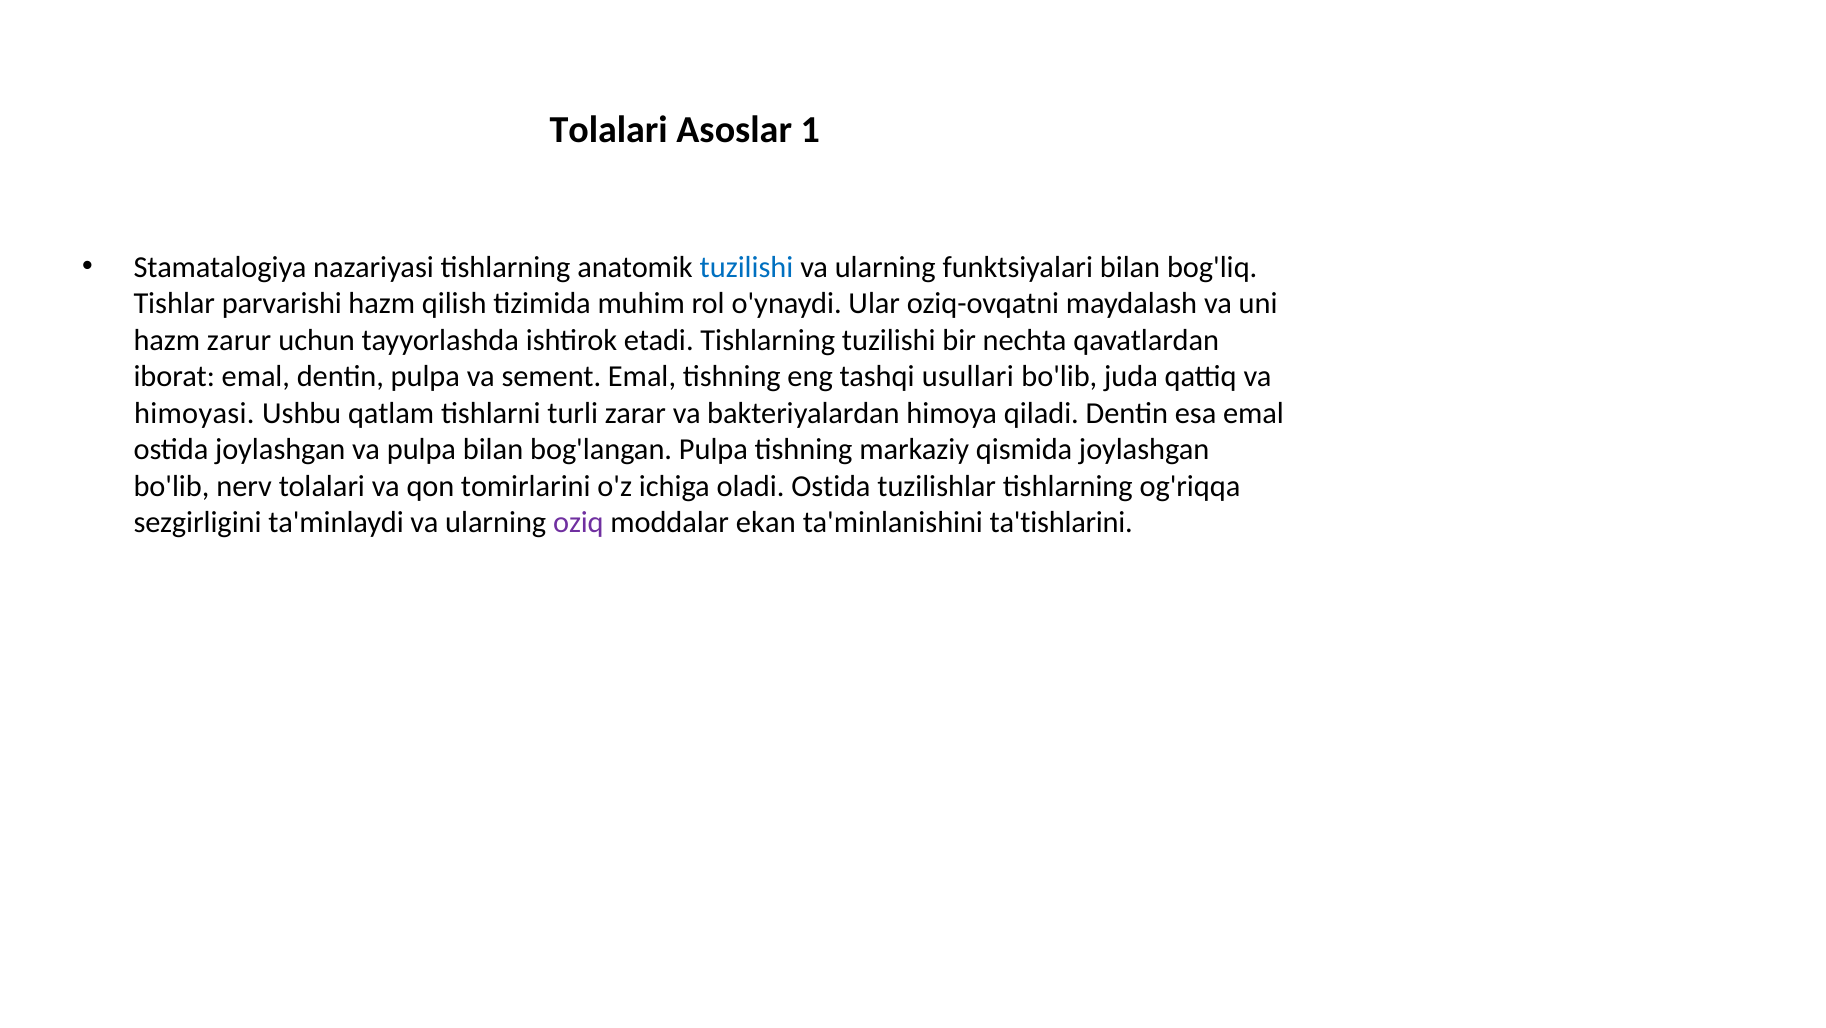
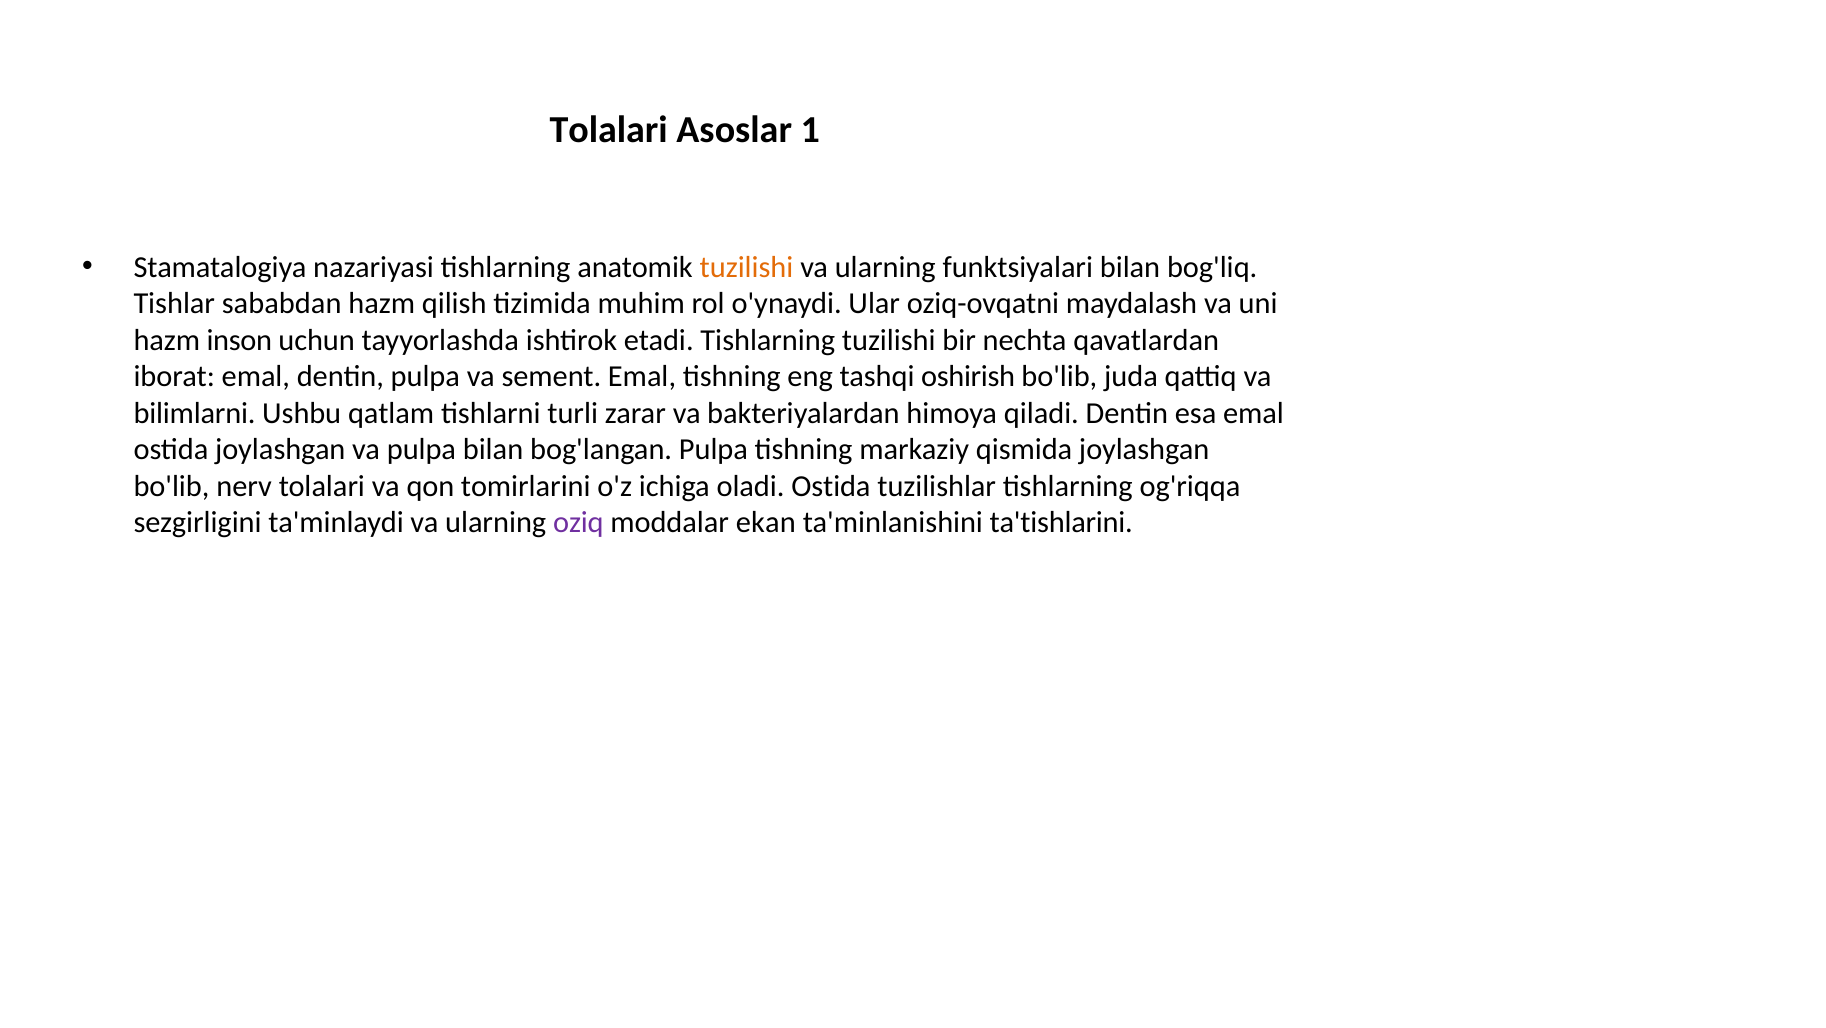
tuzilishi colour: blue -> orange (747, 267)
parvarishi: parvarishi -> sababdan (282, 303)
zarur: zarur -> inson (239, 340)
usullari: usullari -> oshirish (968, 376)
himoyasi: himoyasi -> bilimlarni (195, 413)
